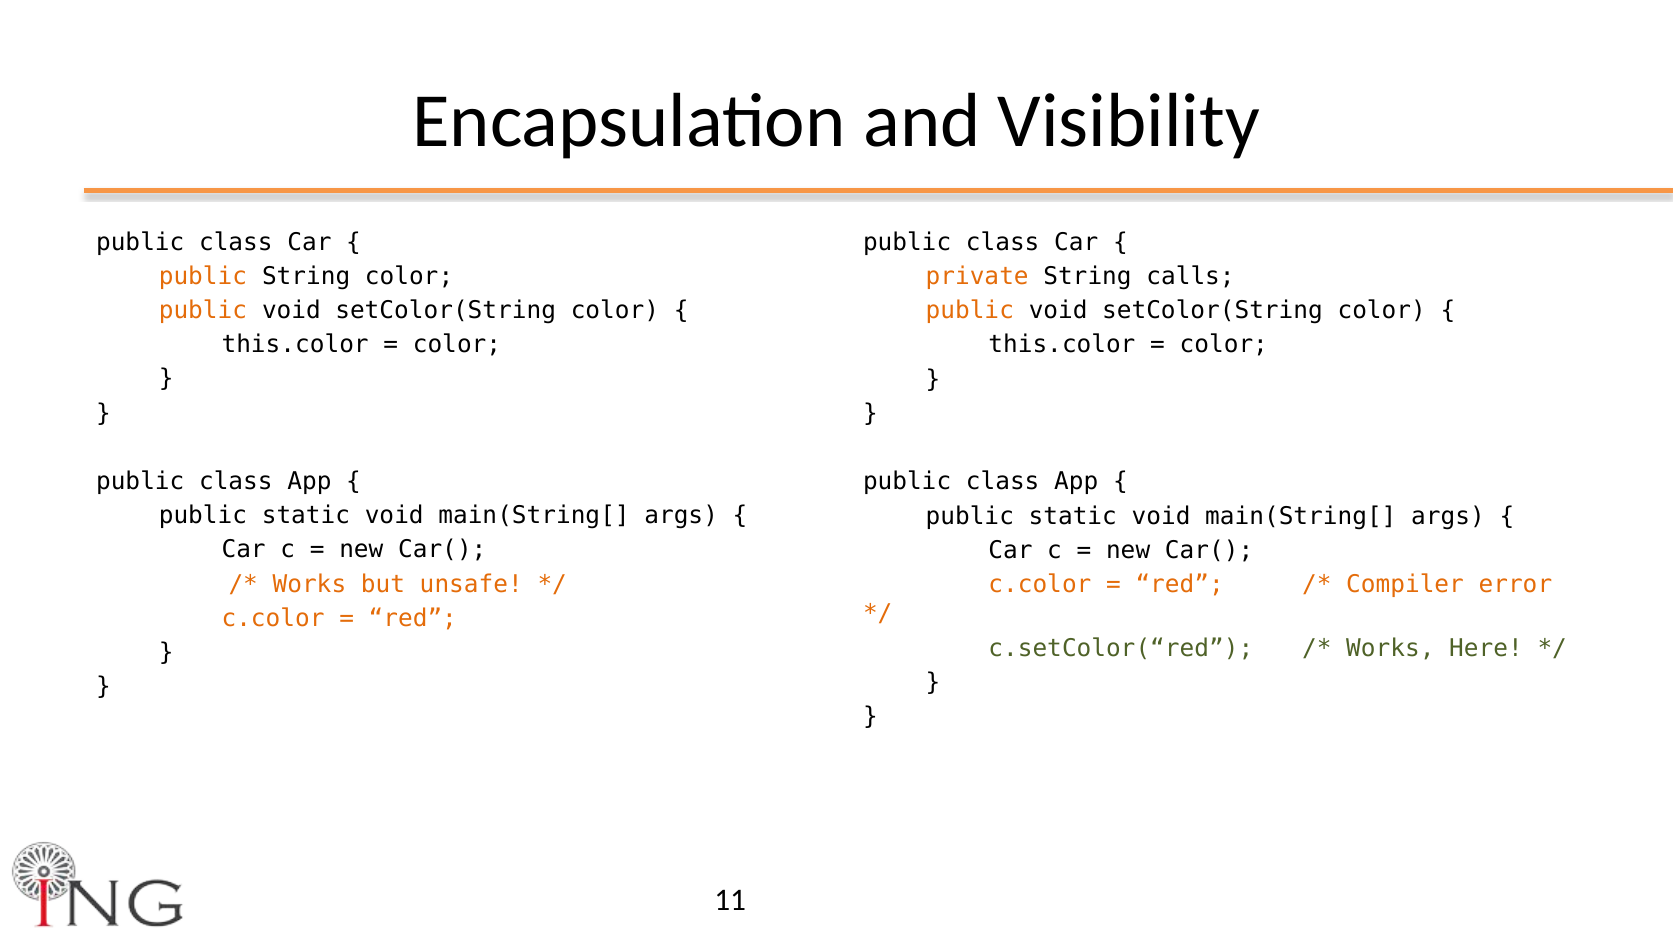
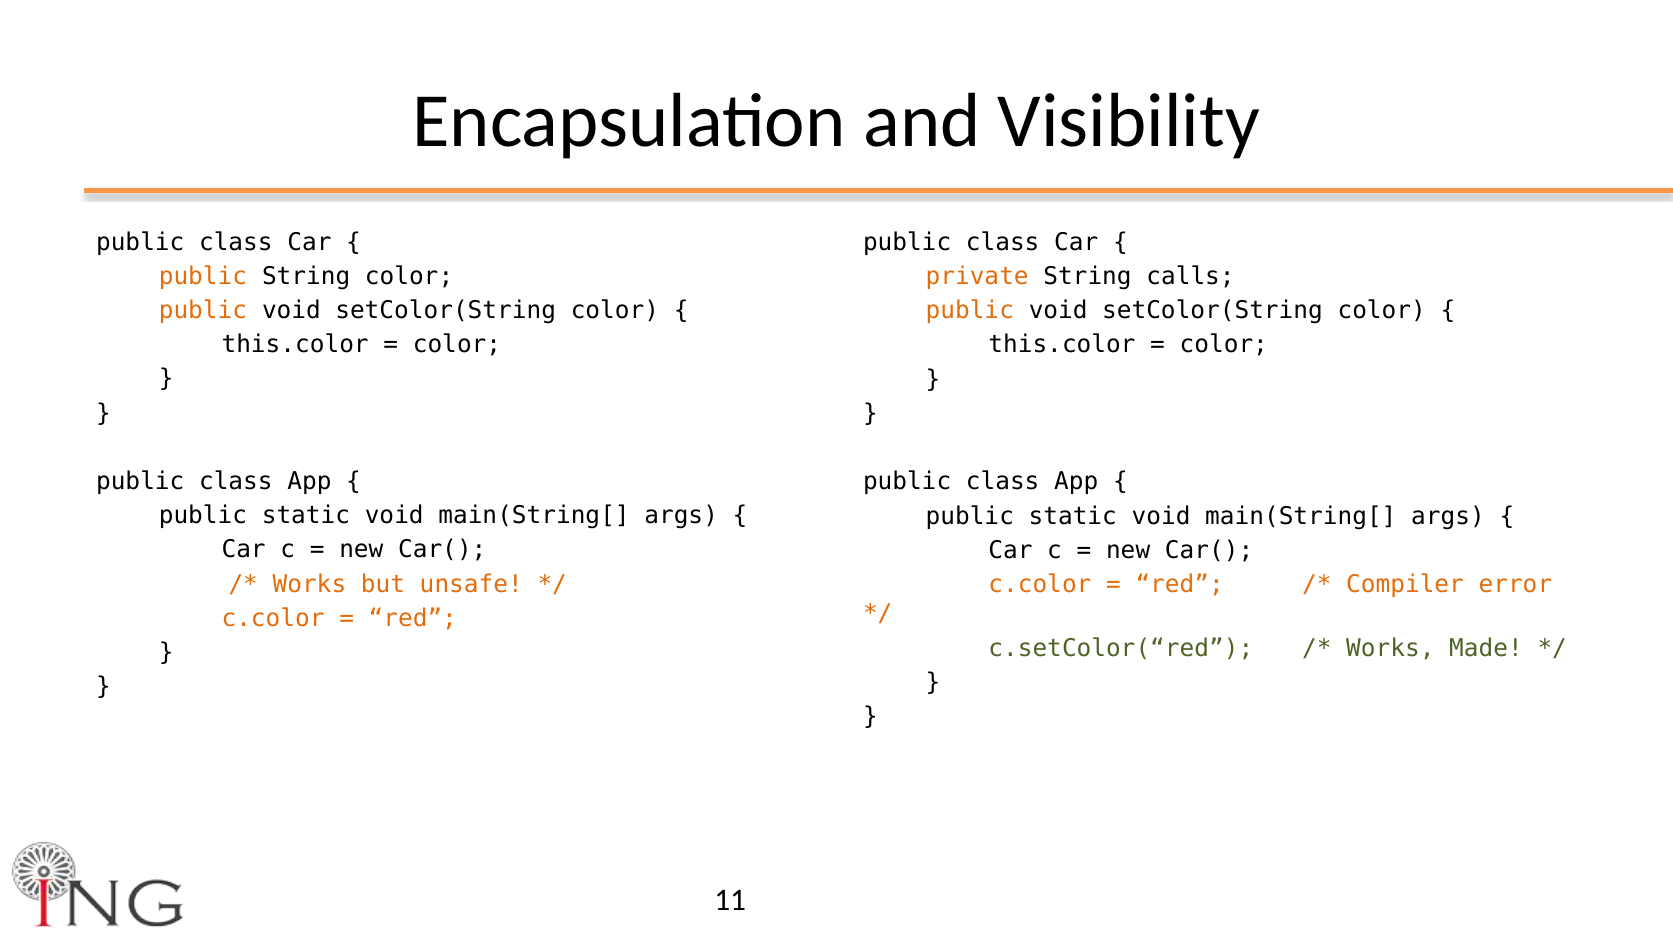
Here: Here -> Made (1486, 648)
